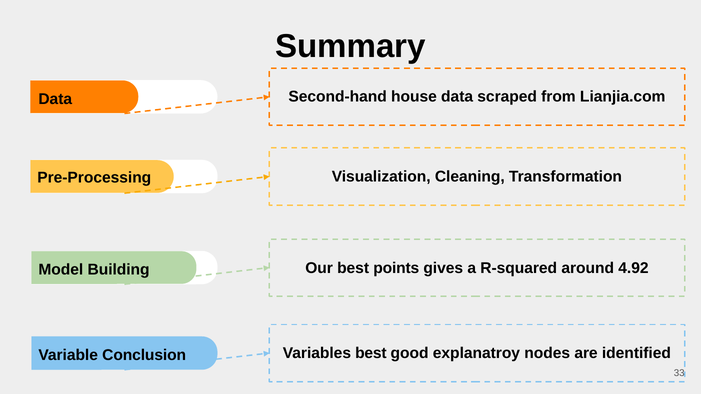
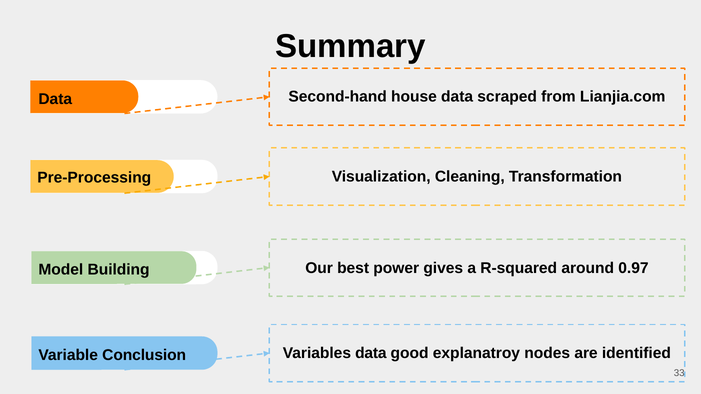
points: points -> power (396, 269)
4.92: 4.92 -> 0.97 (633, 269)
Variables best: best -> data (371, 353)
